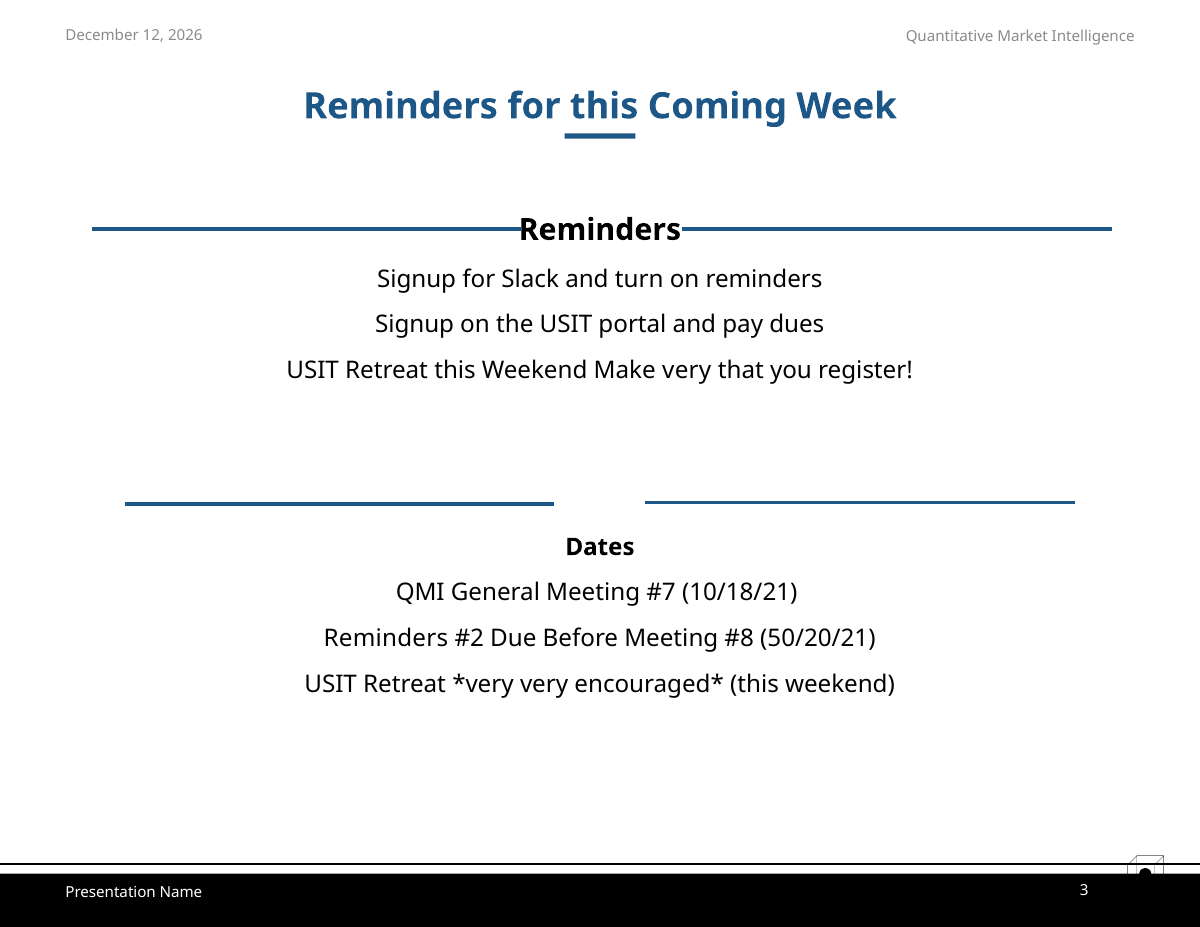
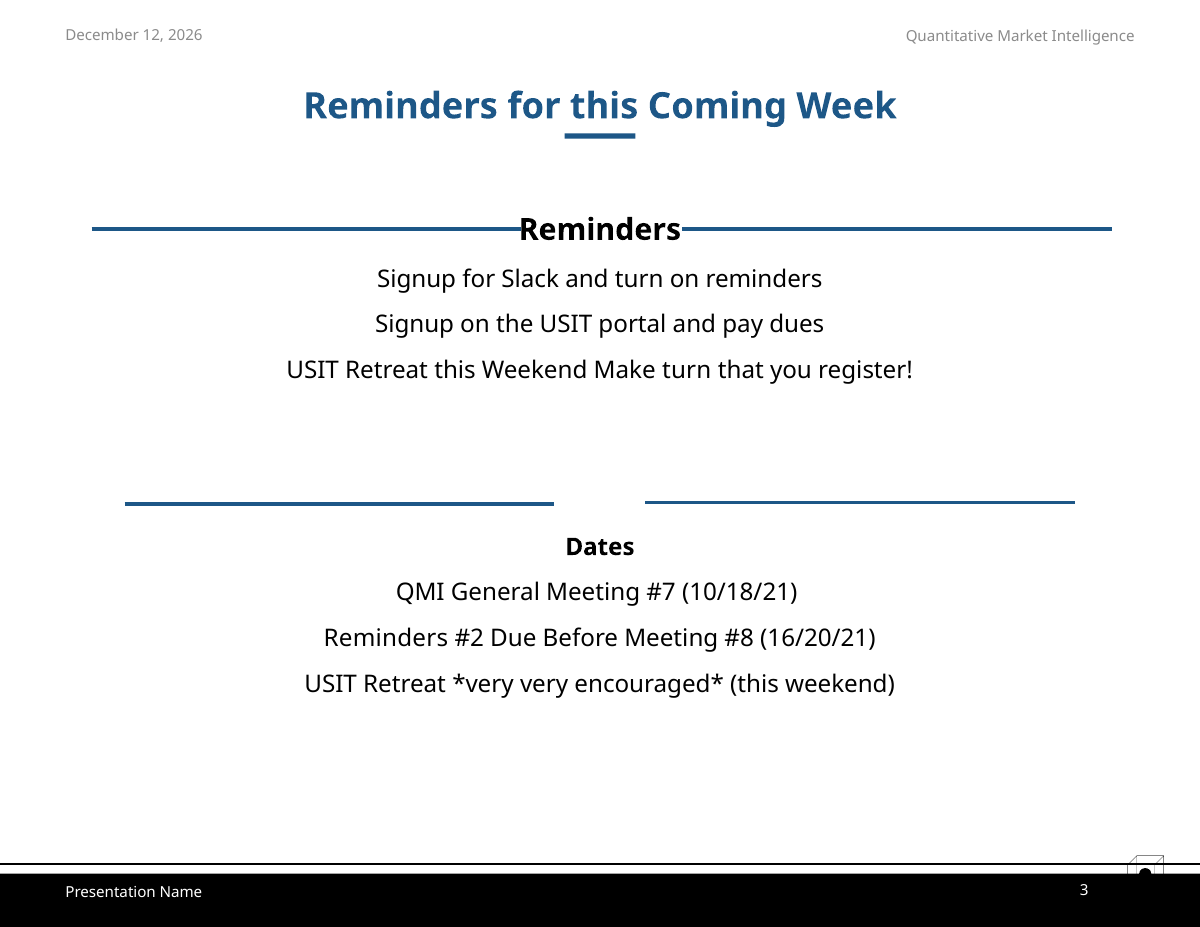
Make very: very -> turn (687, 371)
50/20/21: 50/20/21 -> 16/20/21 (818, 639)
